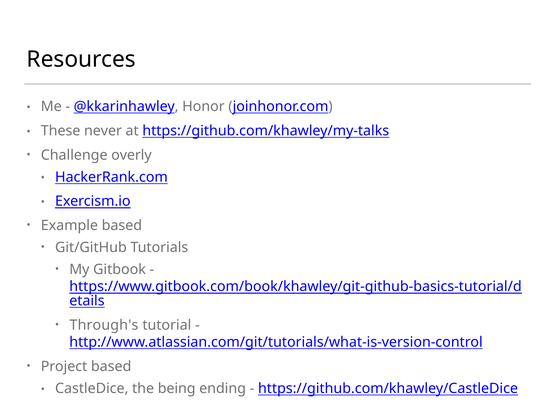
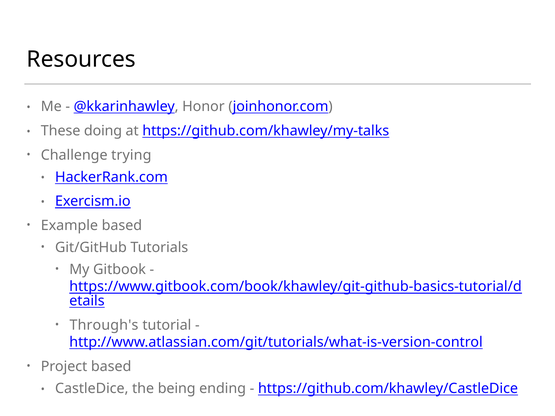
never: never -> doing (103, 131)
overly: overly -> trying (131, 155)
